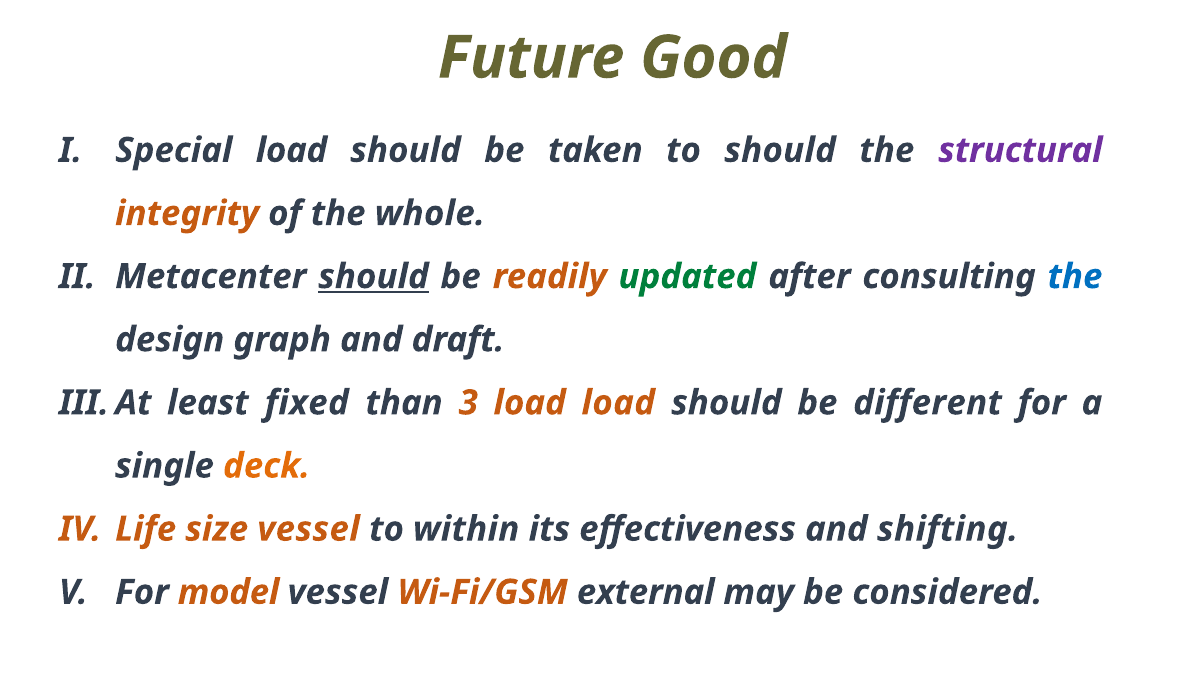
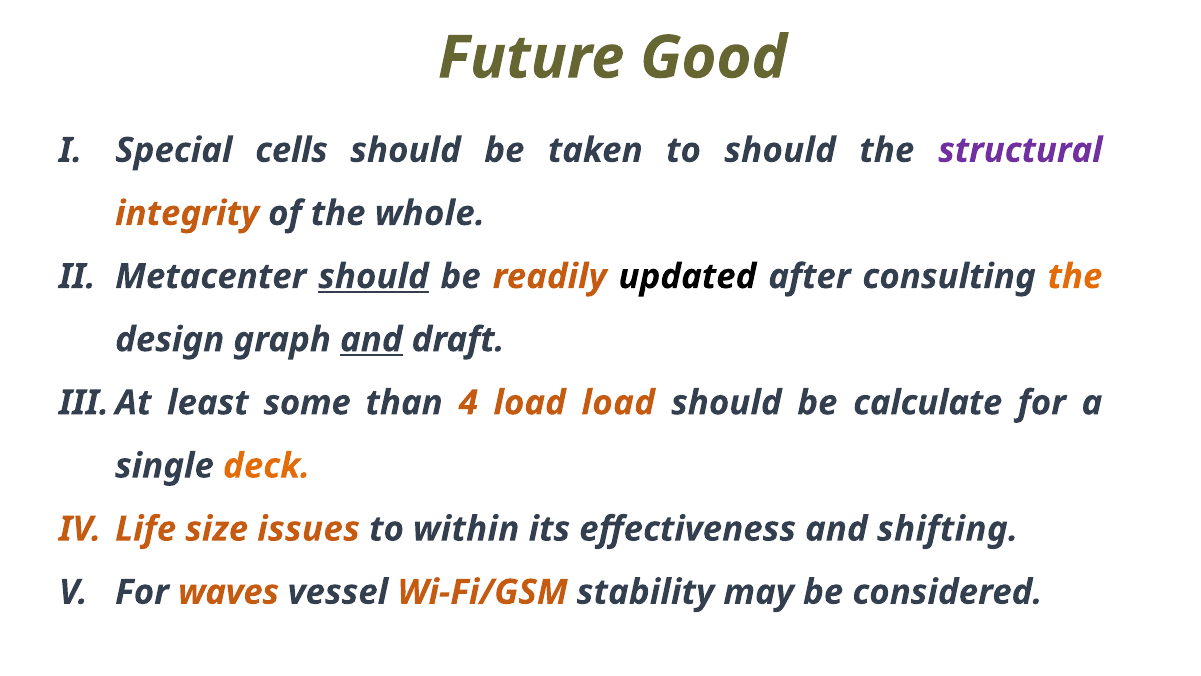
Special load: load -> cells (292, 150)
updated colour: green -> black (687, 276)
the colour: blue -> orange (1075, 276)
and underline: none -> present (371, 340)
fixed: fixed -> some (307, 403)
3: 3 -> 4 (468, 403)
different: different -> calculate (928, 403)
size vessel: vessel -> issues (309, 529)
model: model -> waves (229, 592)
external: external -> stability (645, 592)
